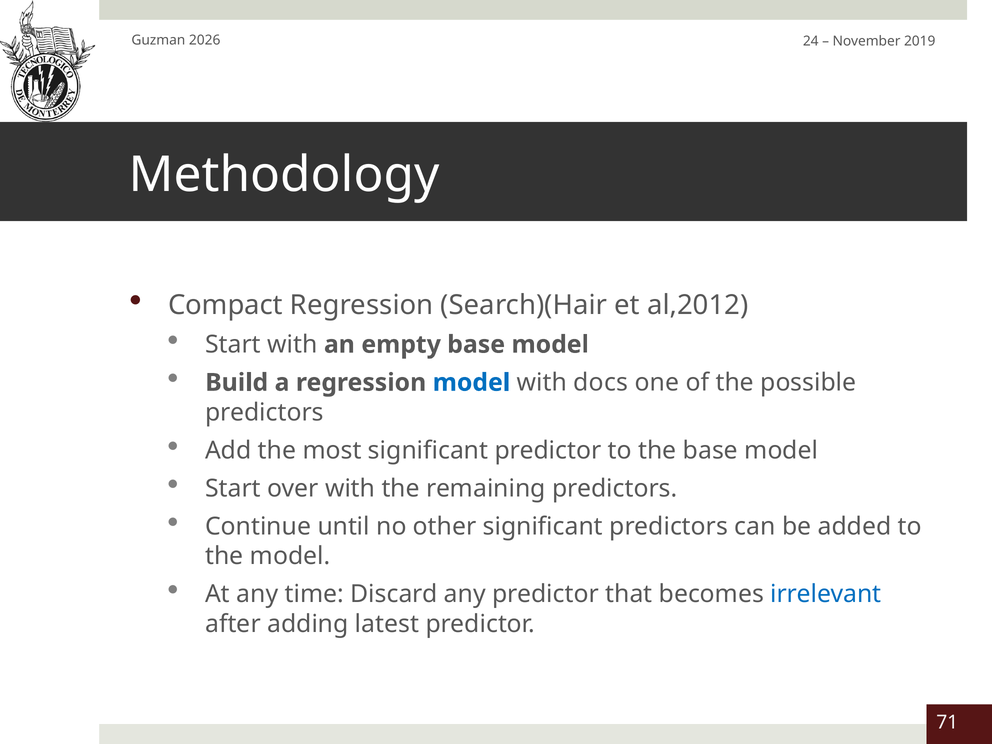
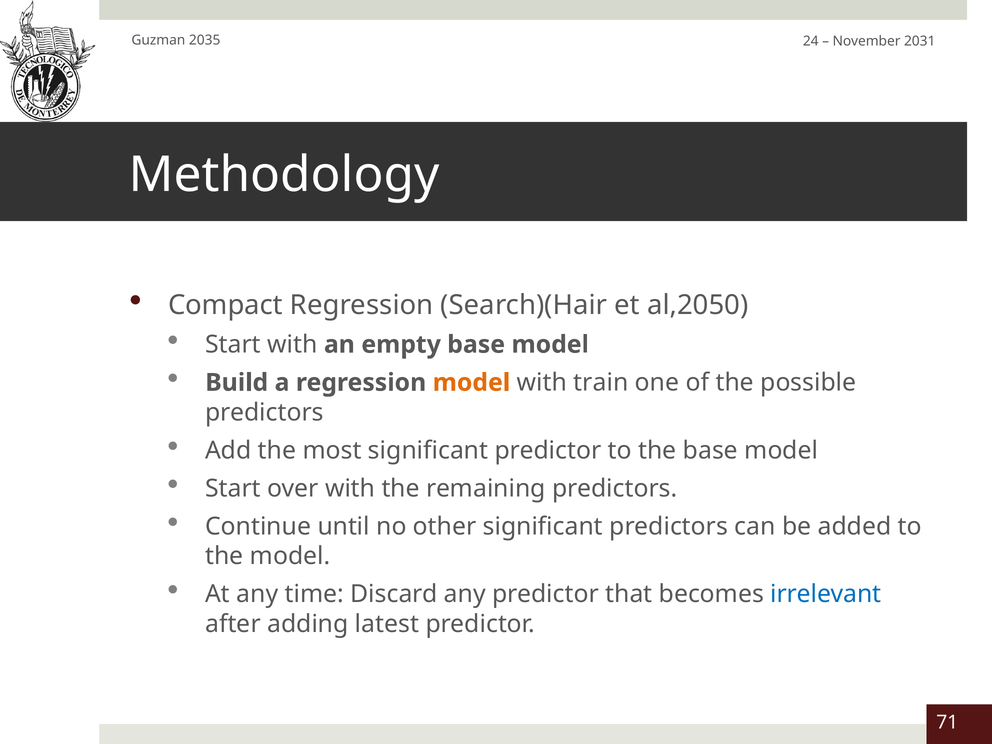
2026: 2026 -> 2035 (205, 40)
2019: 2019 -> 2031 (920, 41)
al,2012: al,2012 -> al,2050 (698, 305)
model colour: blue -> orange (471, 383)
docs: docs -> train (601, 383)
